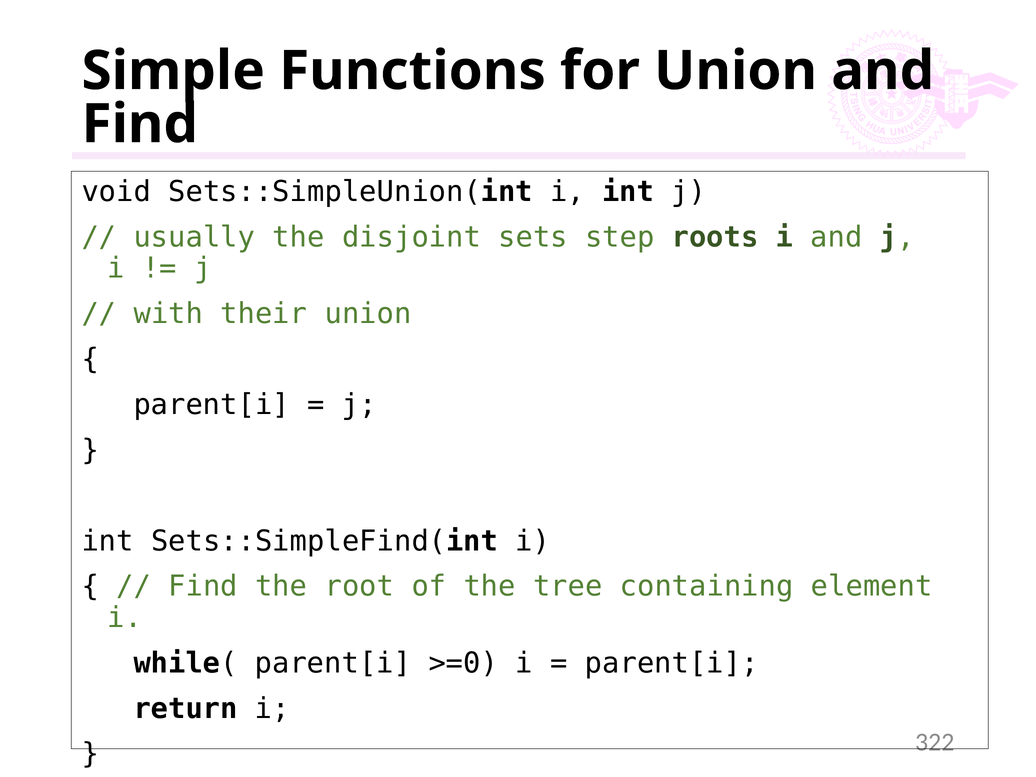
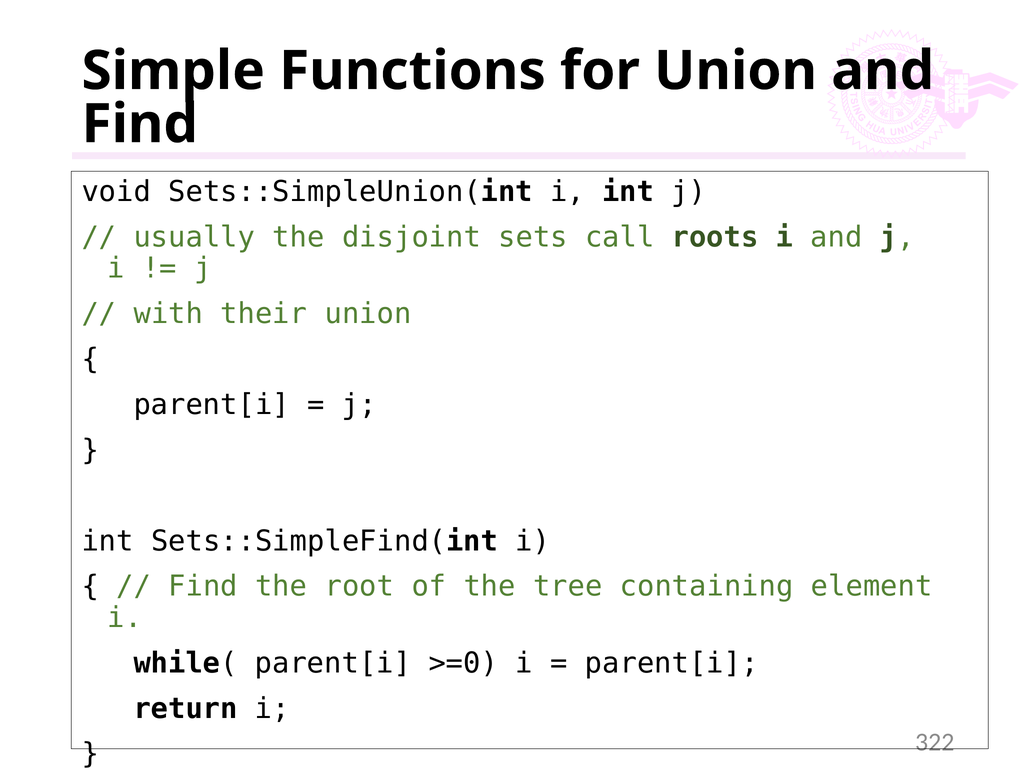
step: step -> call (620, 237)
